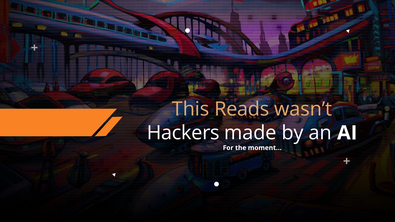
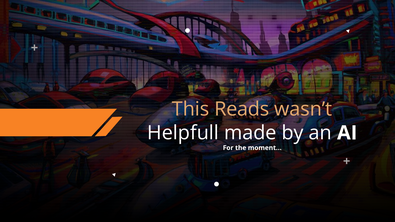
Hackers: Hackers -> Helpfull (183, 133)
